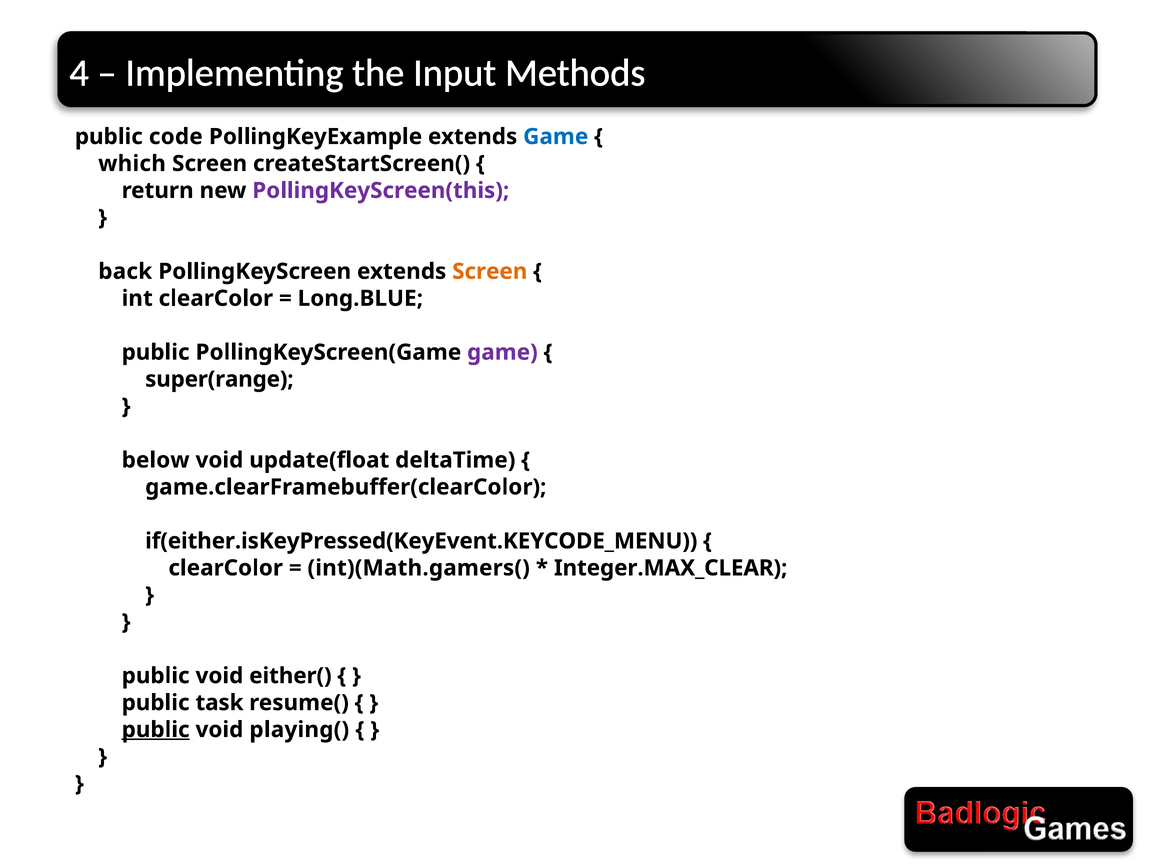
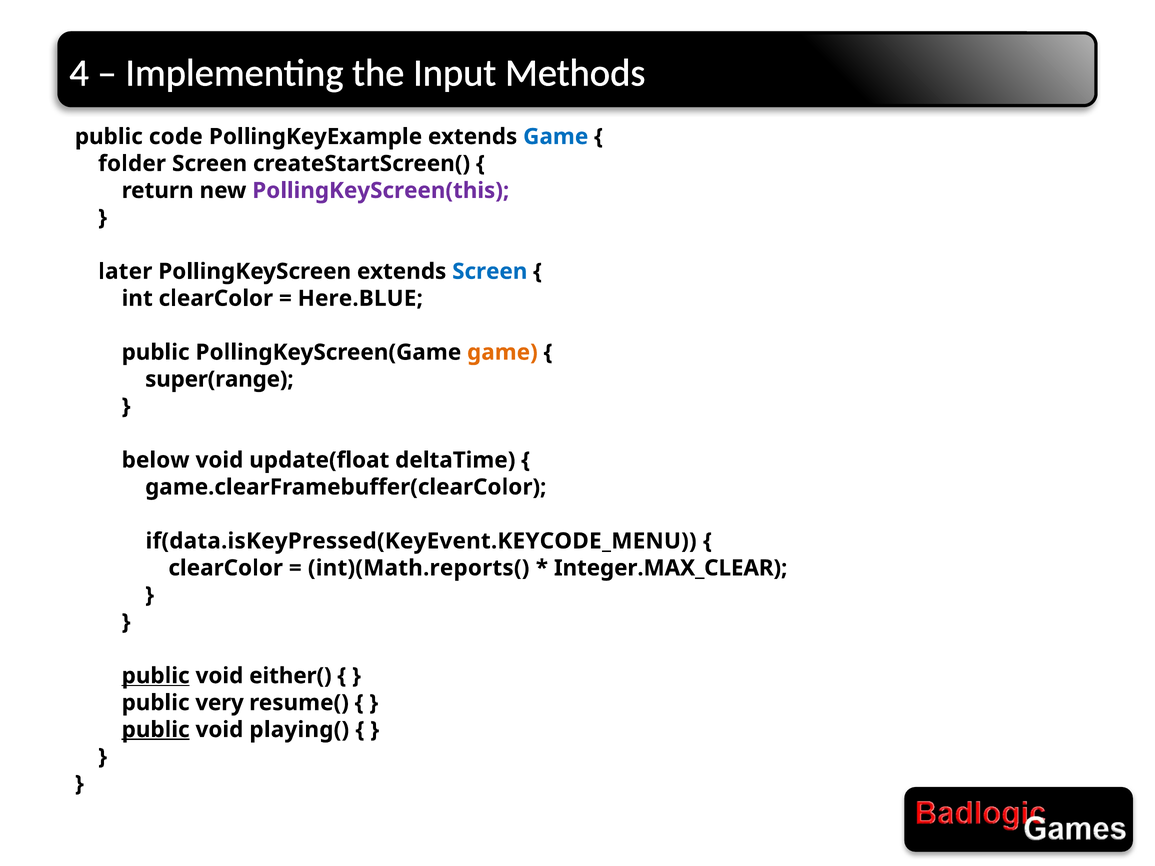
which: which -> folder (132, 164)
back: back -> later (125, 272)
Screen colour: orange -> blue (490, 272)
Long.BLUE: Long.BLUE -> Here.BLUE (360, 298)
game colour: purple -> orange (502, 352)
if(either.isKeyPressed(KeyEvent.KEYCODE_MENU: if(either.isKeyPressed(KeyEvent.KEYCODE_MENU -> if(data.isKeyPressed(KeyEvent.KEYCODE_MENU (421, 541)
int)(Math.gamers(: int)(Math.gamers( -> int)(Math.reports( (419, 568)
public underline: none -> present (156, 676)
task: task -> very (220, 703)
